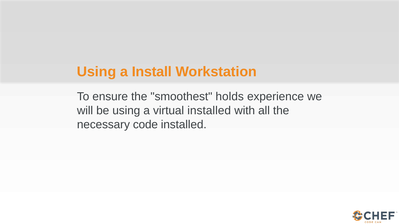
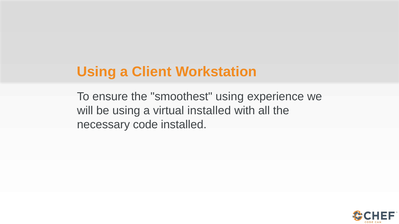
Install: Install -> Client (152, 72)
smoothest holds: holds -> using (230, 97)
